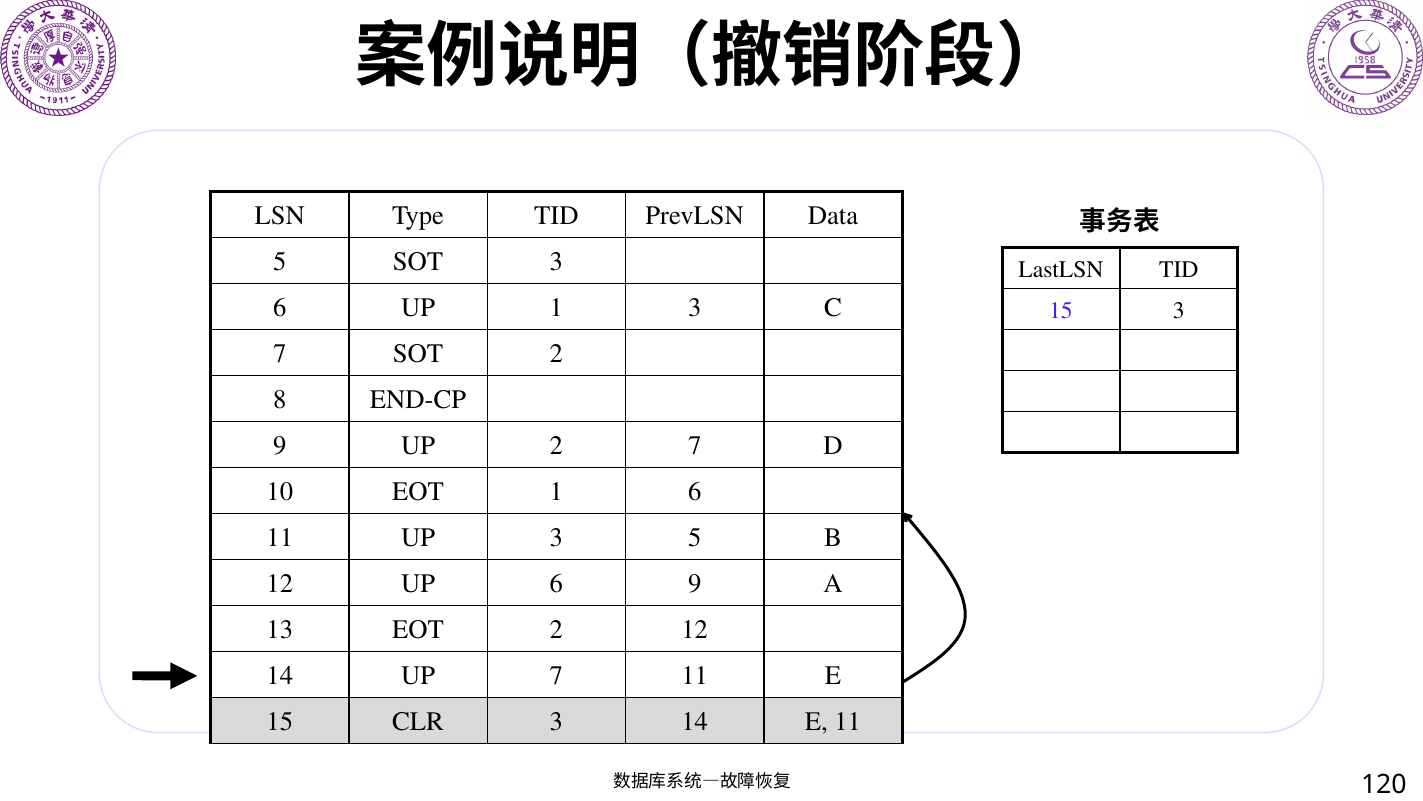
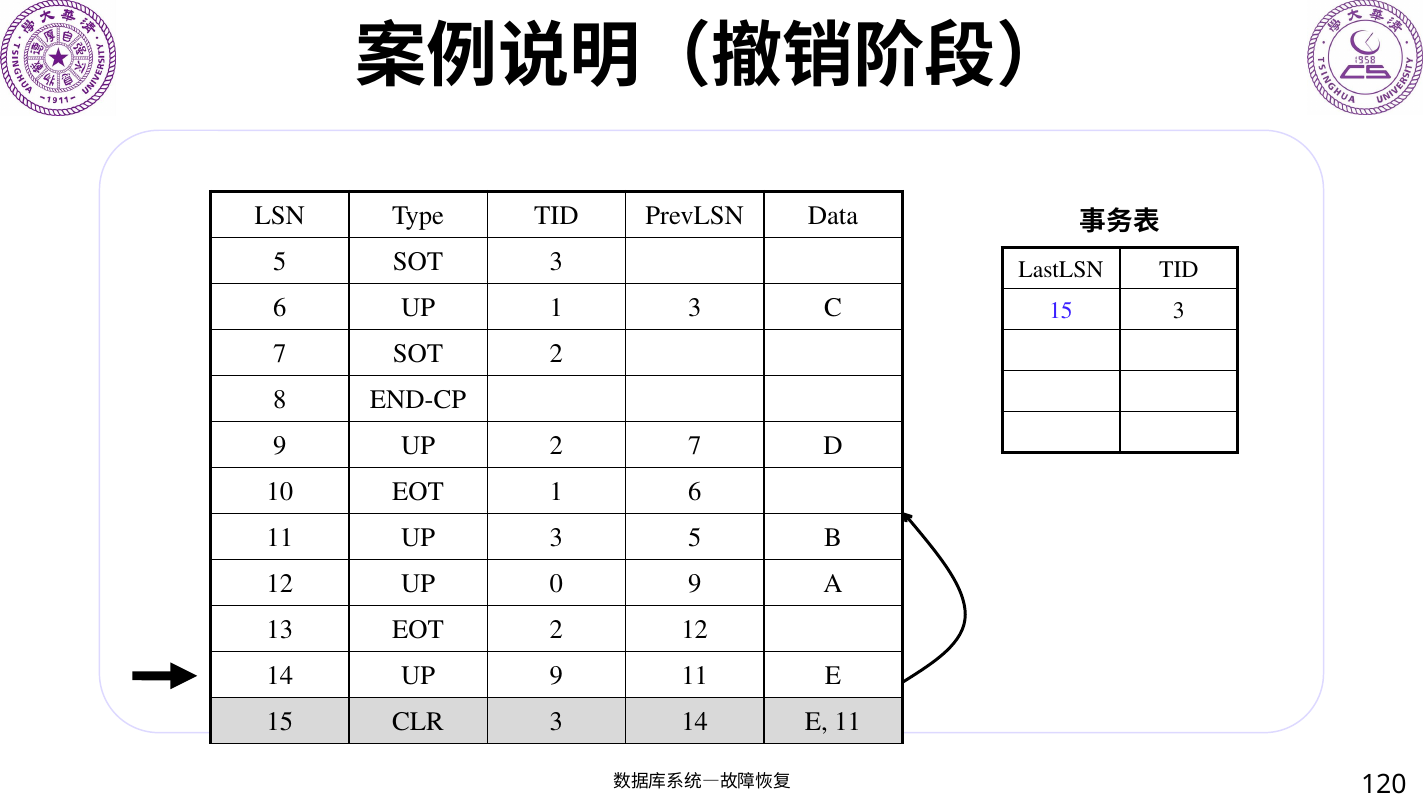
UP 6: 6 -> 0 (556, 583)
UP 7: 7 -> 9 (556, 675)
